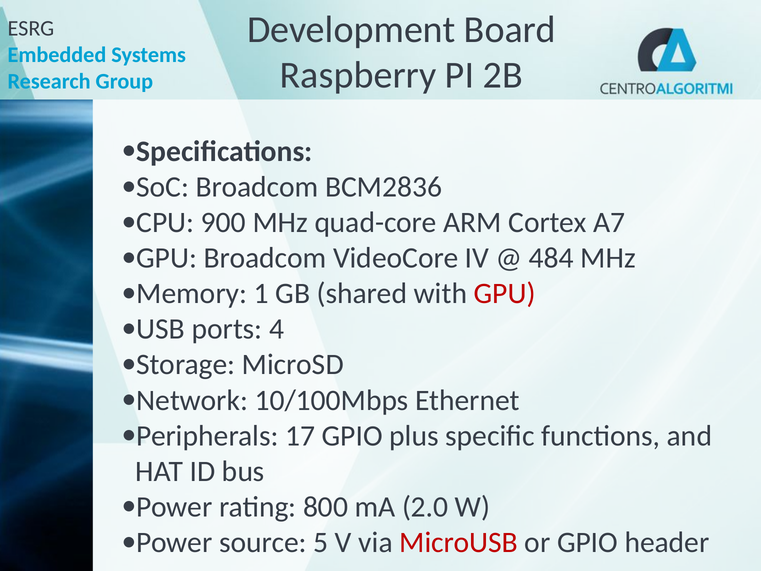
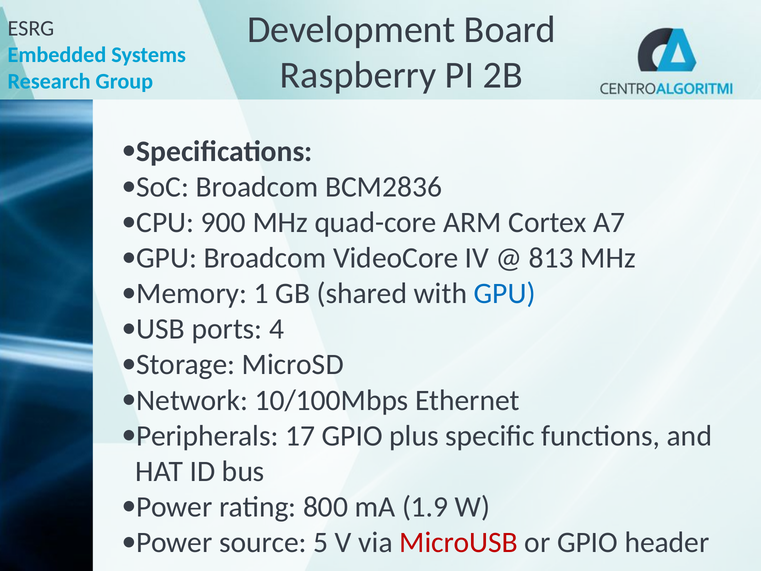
484: 484 -> 813 (551, 258)
GPU colour: red -> blue (505, 293)
2.0: 2.0 -> 1.9 (425, 507)
